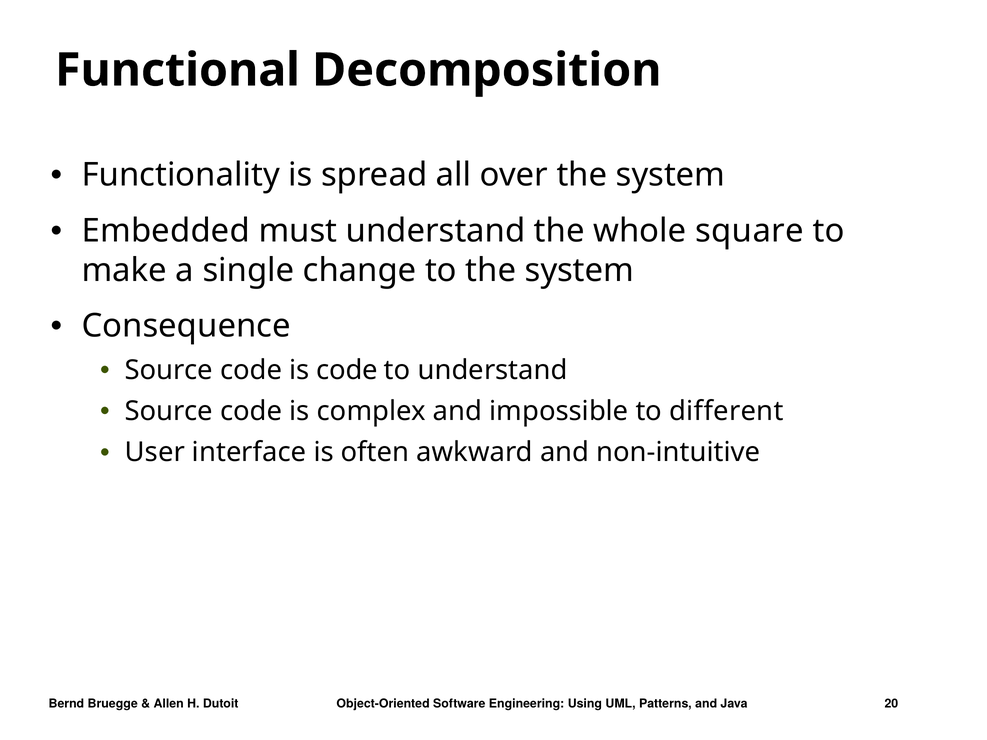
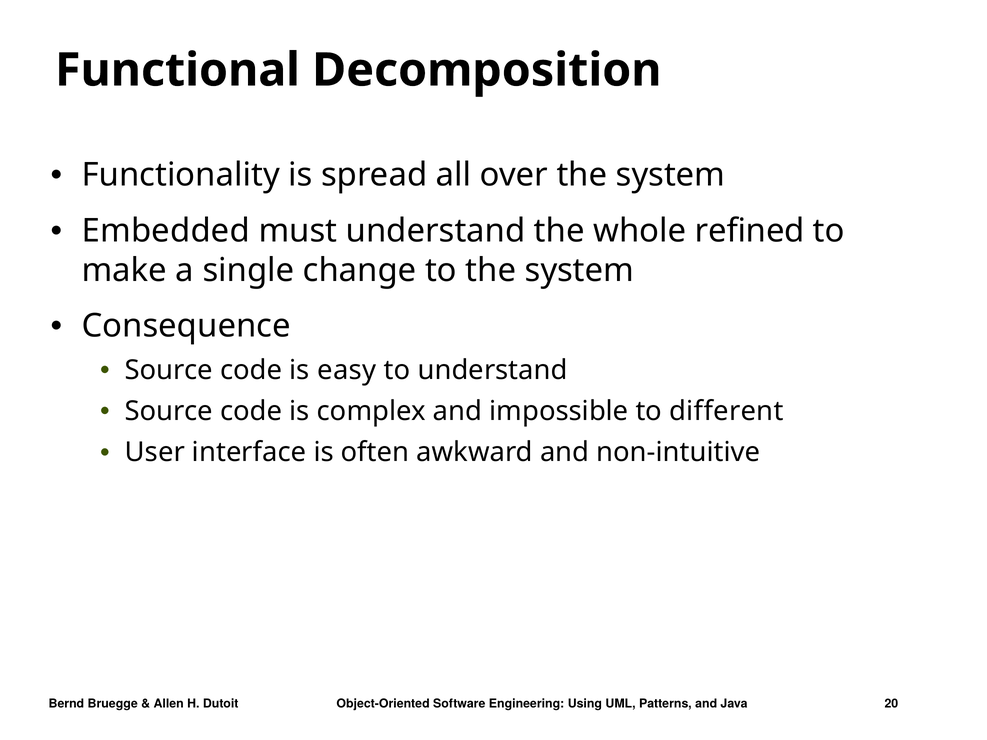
square: square -> refined (750, 231)
is code: code -> easy (347, 370)
